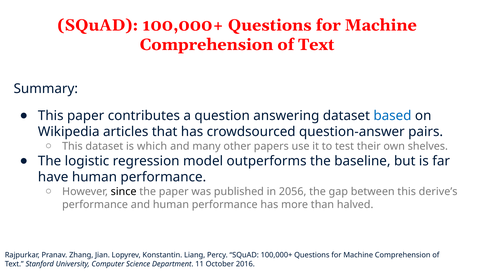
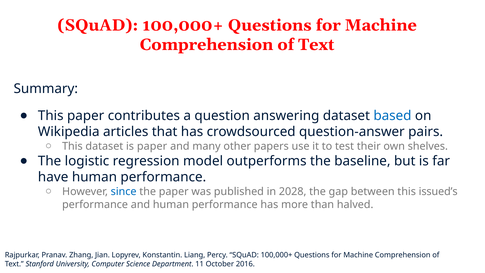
is which: which -> paper (152, 146)
since colour: black -> blue (124, 191)
2056: 2056 -> 2028 (293, 191)
derive’s: derive’s -> issued’s (438, 191)
